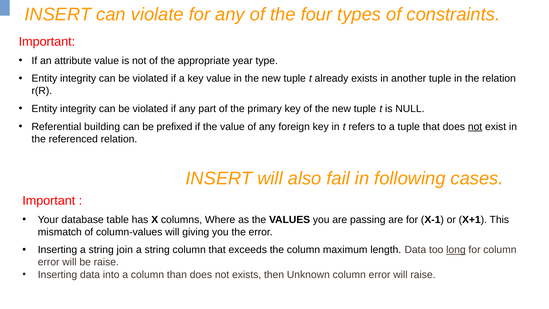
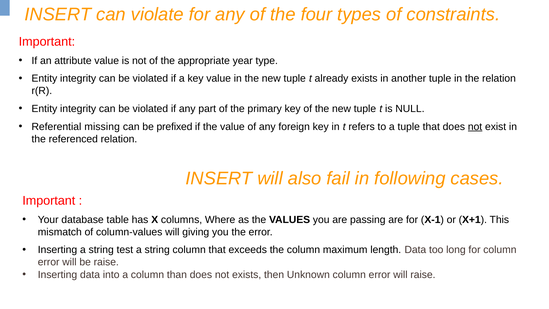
building: building -> missing (102, 127)
join: join -> test (125, 250)
long underline: present -> none (456, 250)
